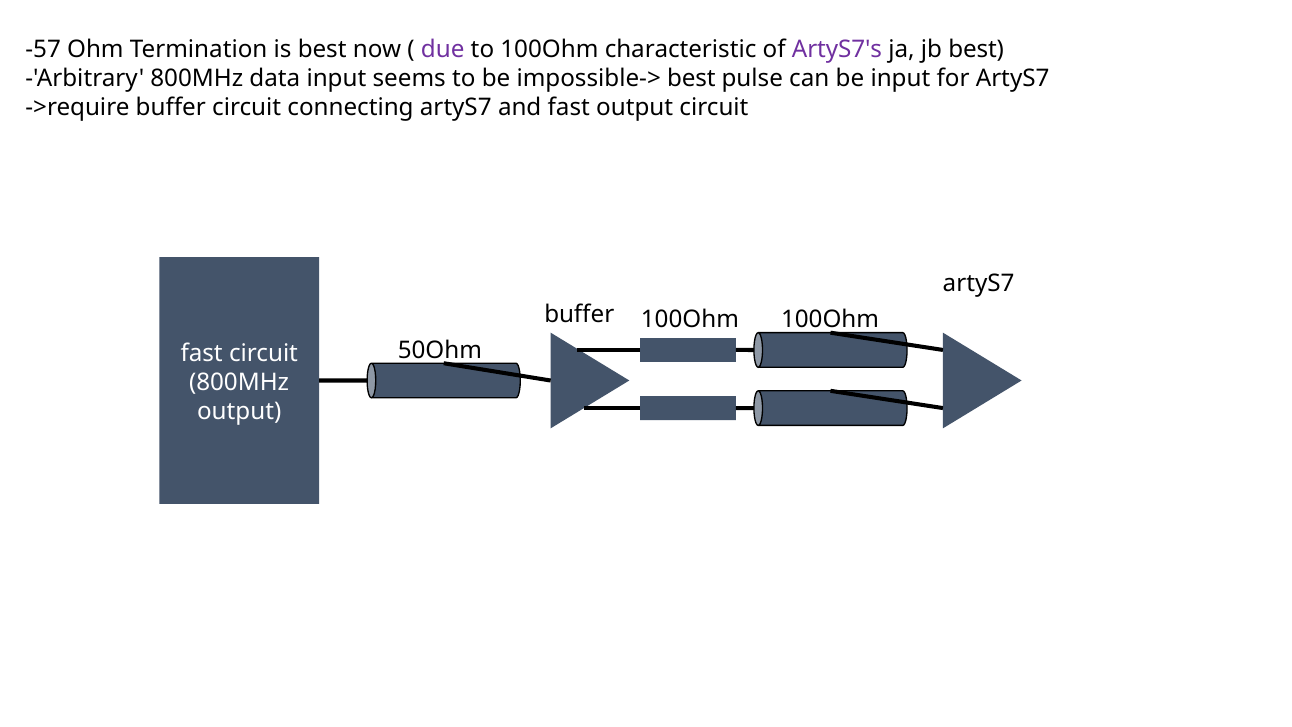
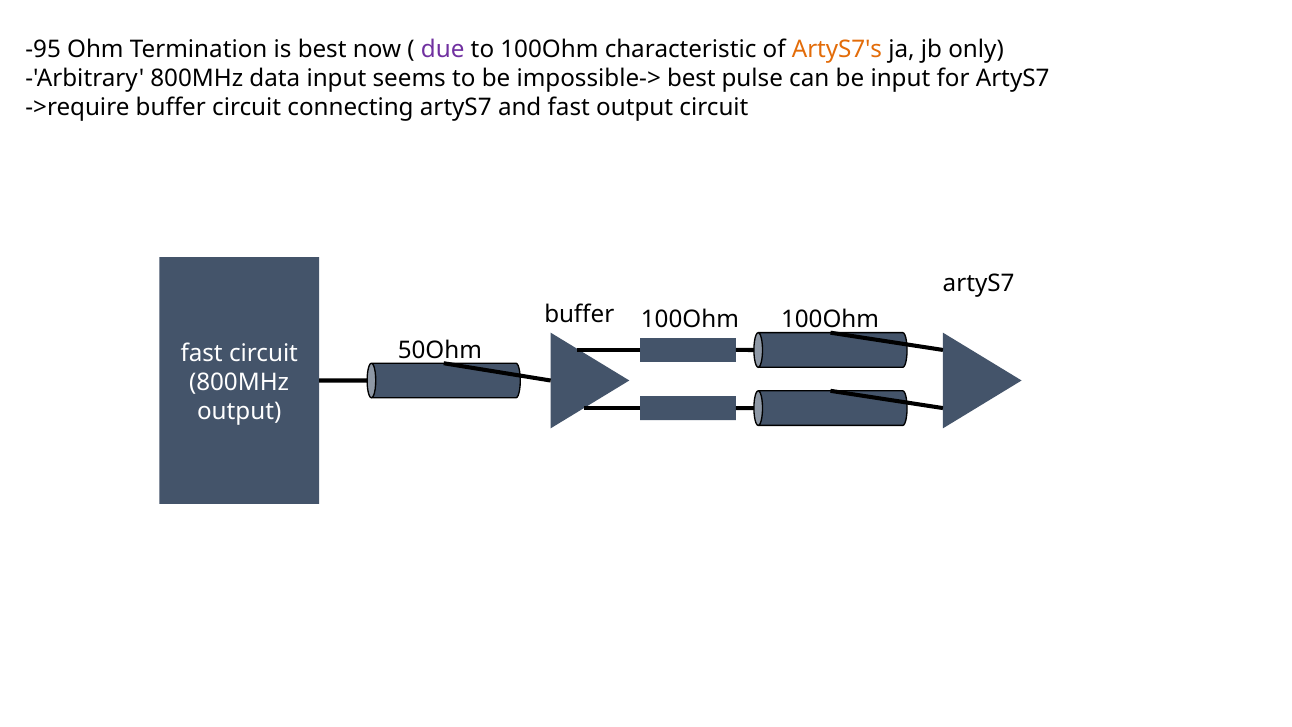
-57: -57 -> -95 (43, 49)
ArtyS7's colour: purple -> orange (837, 49)
jb best: best -> only (976, 49)
